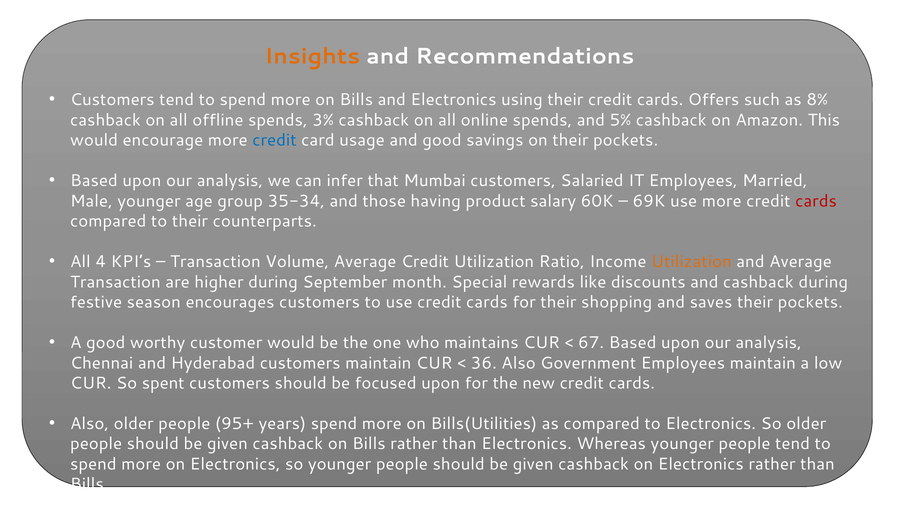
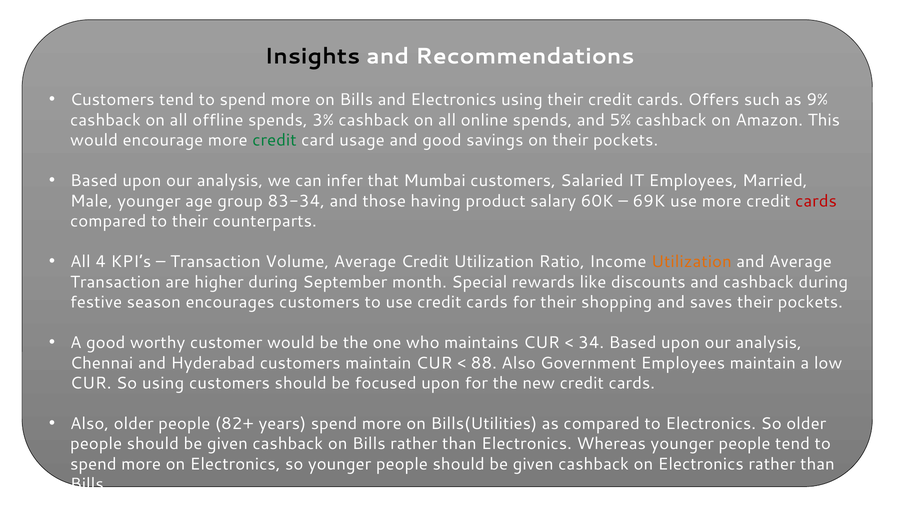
Insights colour: orange -> black (312, 56)
8%: 8% -> 9% (817, 100)
credit colour: blue -> green (274, 140)
35-34: 35-34 -> 83-34 (296, 201)
67: 67 -> 34 (591, 342)
36: 36 -> 88 (484, 363)
So spent: spent -> using (163, 383)
95+: 95+ -> 82+ (234, 423)
